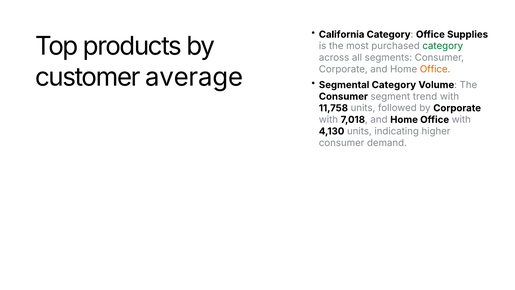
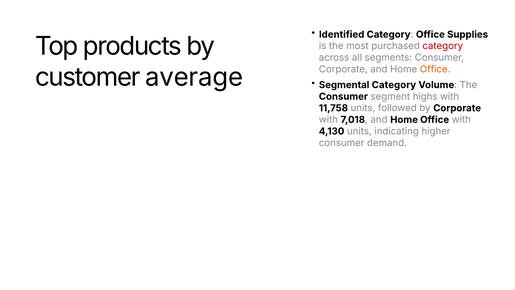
California: California -> Identified (342, 34)
category colour: green -> red (443, 46)
trend: trend -> highs (425, 96)
